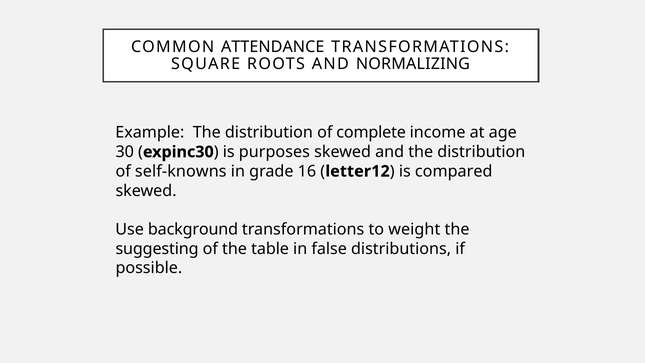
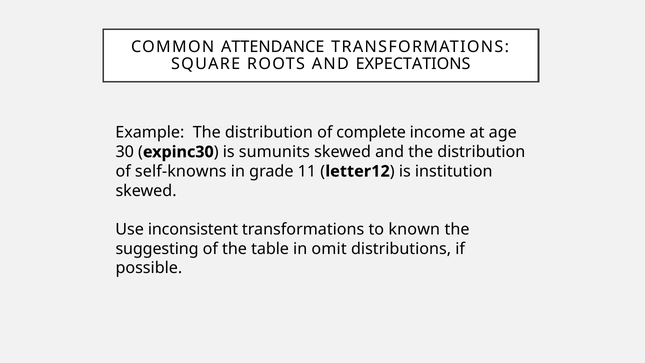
NORMALIZING: NORMALIZING -> EXPECTATIONS (413, 64)
purposes: purposes -> sumunits (274, 152)
16: 16 -> 11 (307, 171)
compared: compared -> institution (454, 171)
background: background -> inconsistent (193, 229)
weight: weight -> known (414, 229)
false: false -> omit (329, 249)
